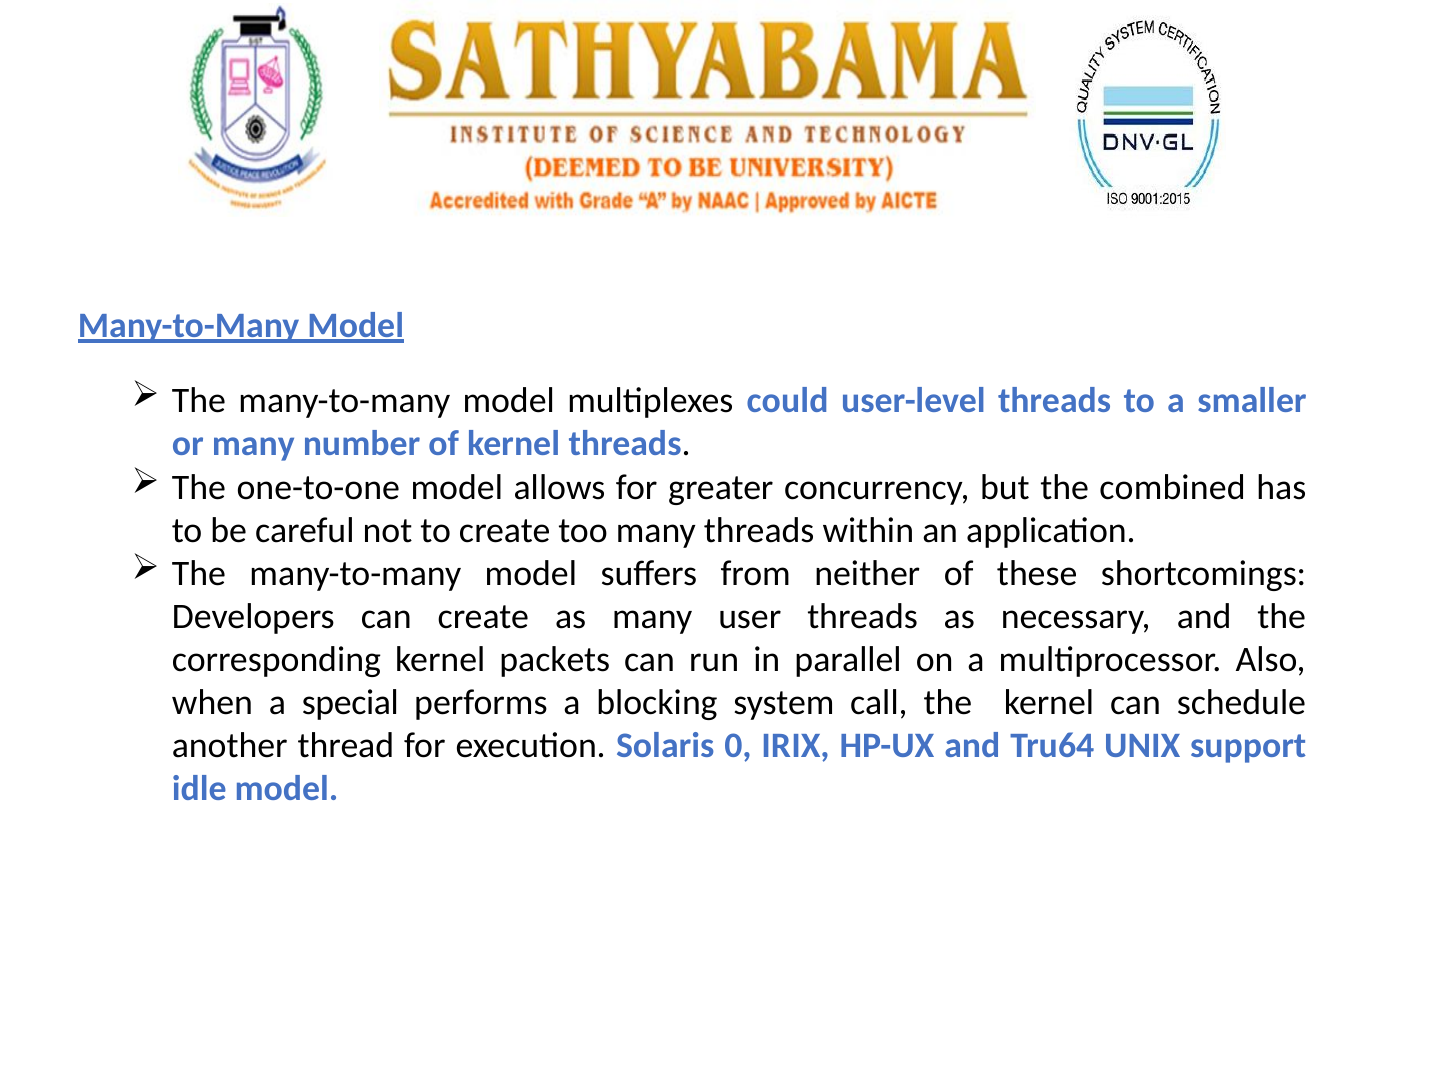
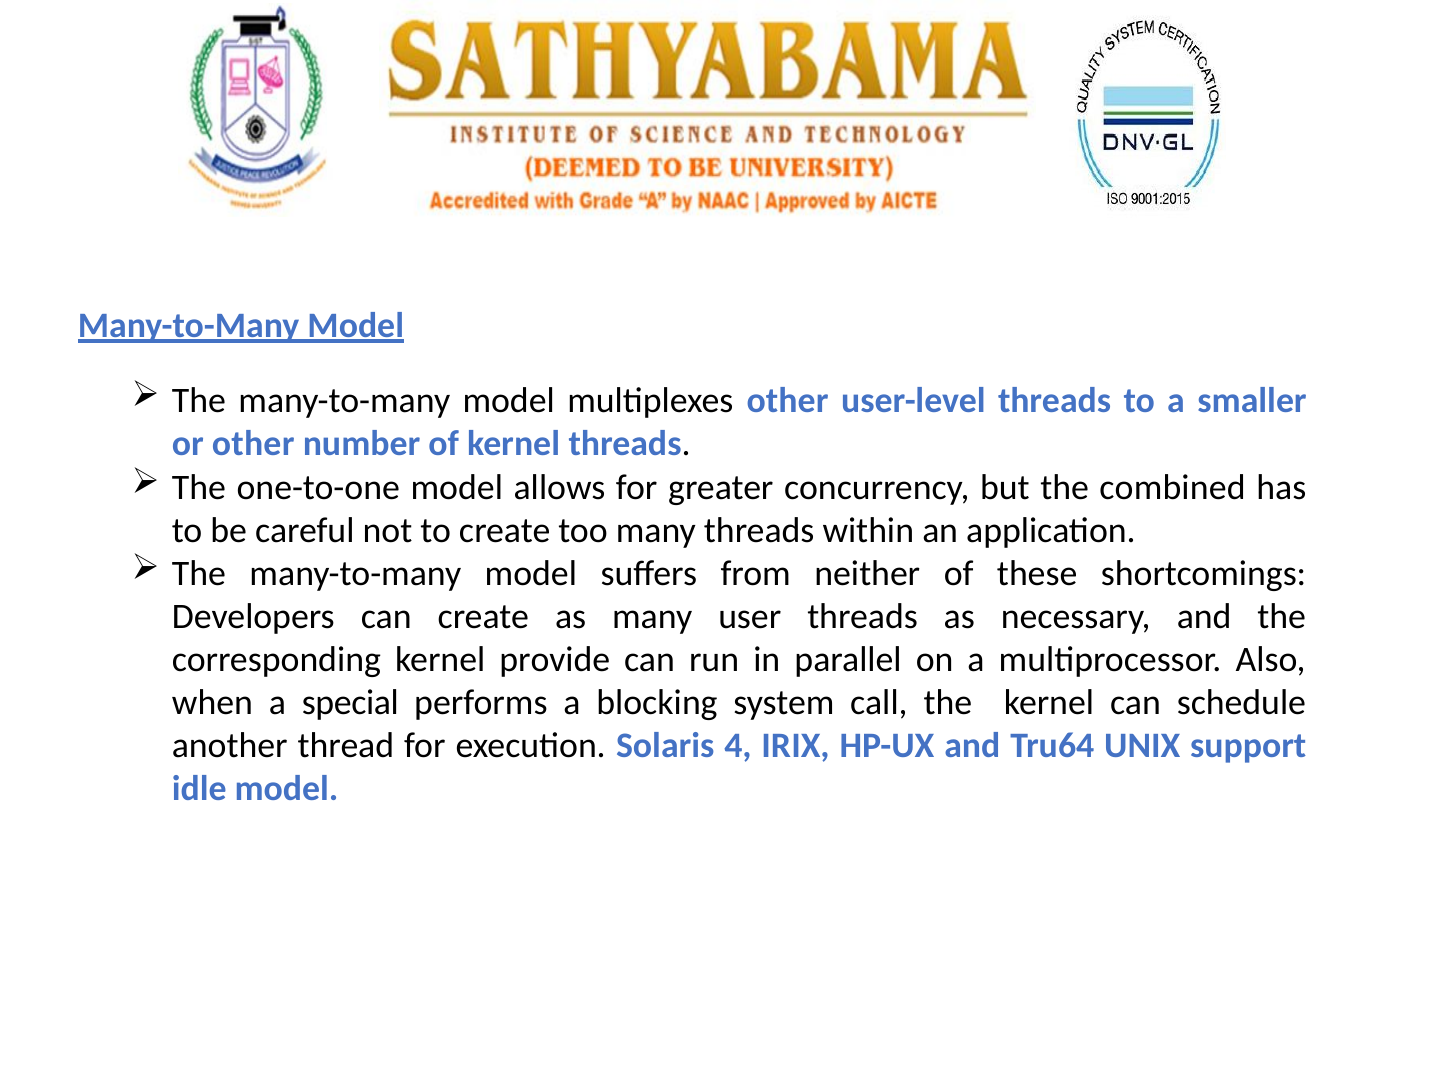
multiplexes could: could -> other (788, 401)
or many: many -> other (253, 444)
packets: packets -> provide (555, 659)
0: 0 -> 4 (738, 745)
